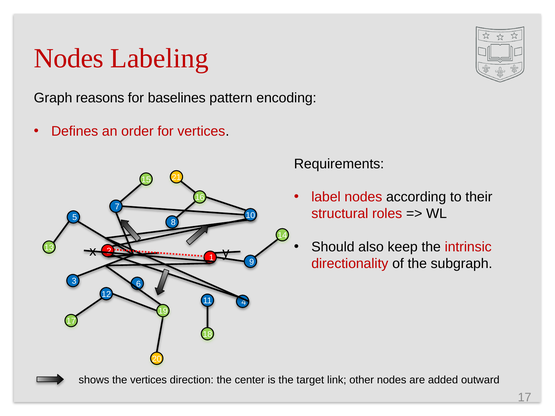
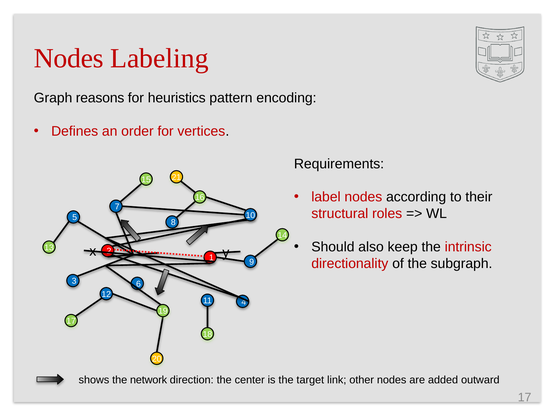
baselines: baselines -> heuristics (177, 98)
the vertices: vertices -> network (149, 380)
